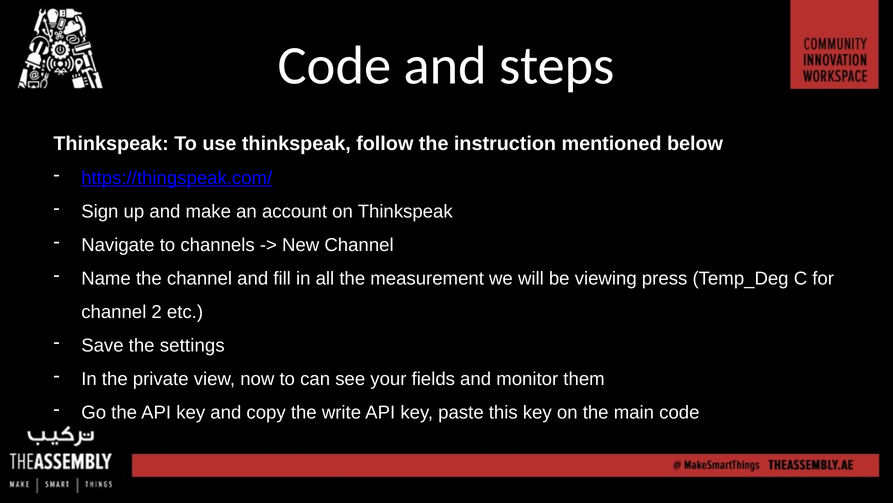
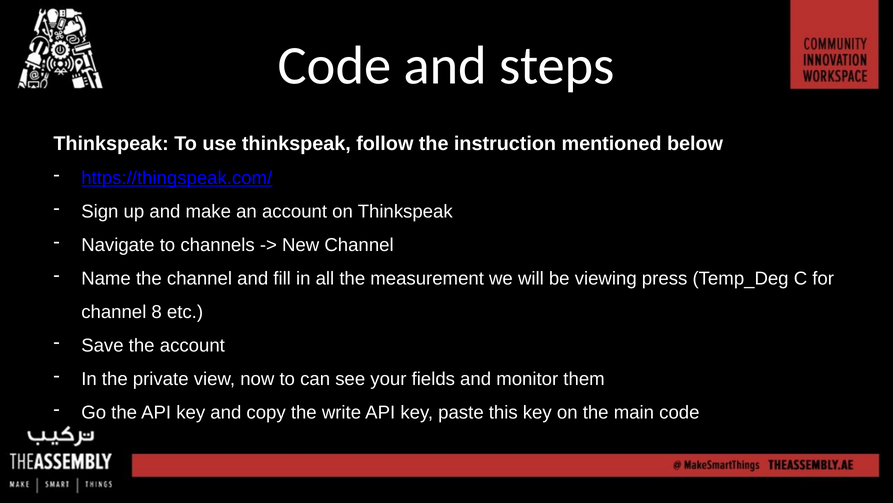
2: 2 -> 8 (157, 312)
the settings: settings -> account (192, 345)
